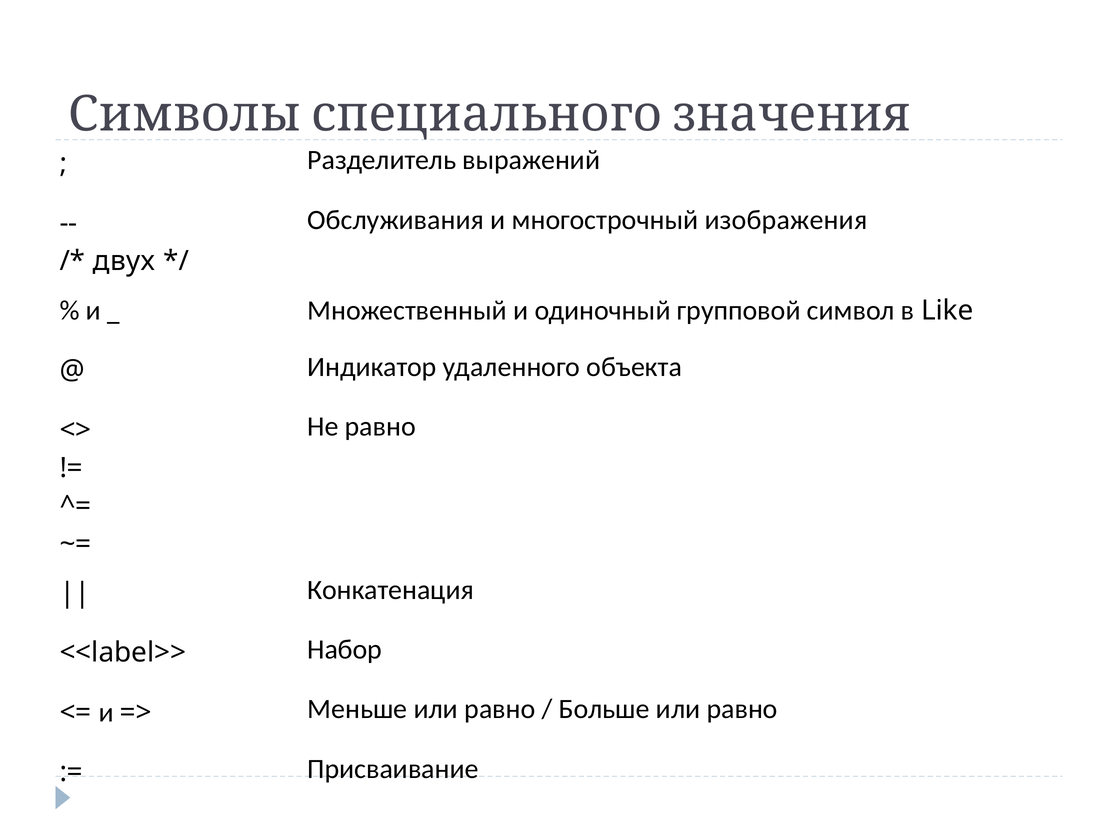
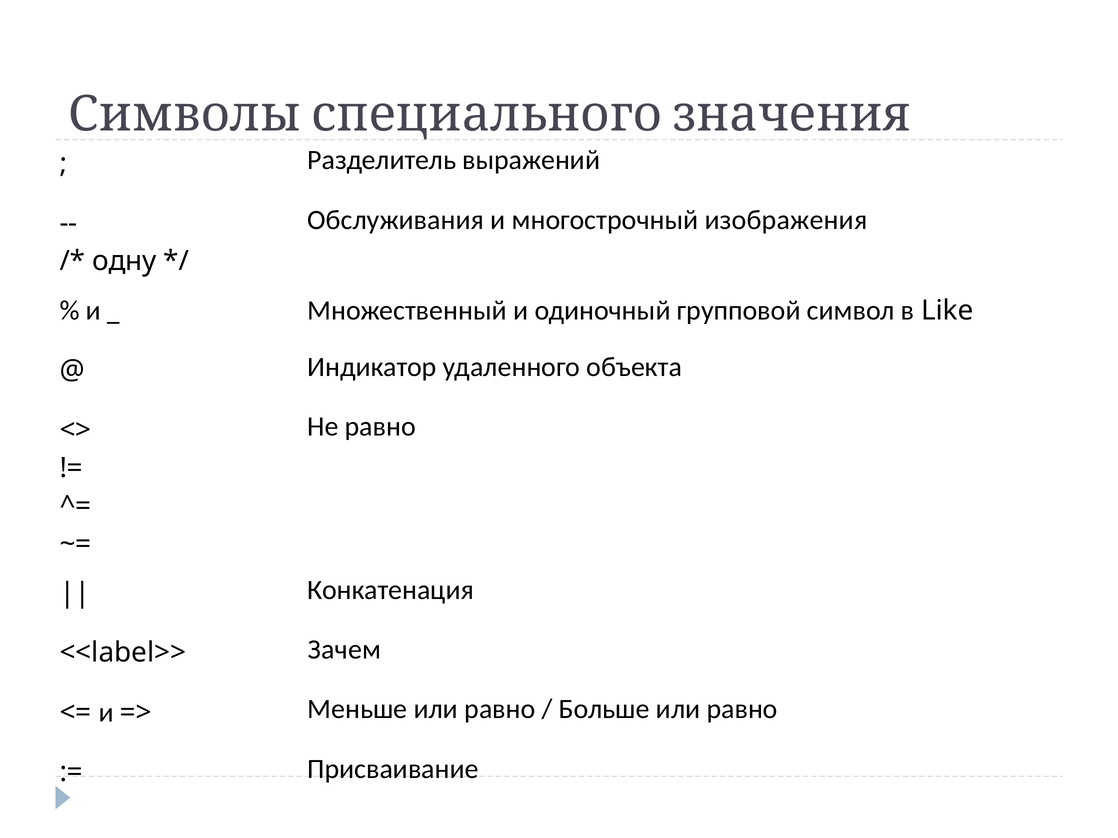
двух: двух -> одну (124, 261)
Набор: Набор -> Зачем (344, 650)
